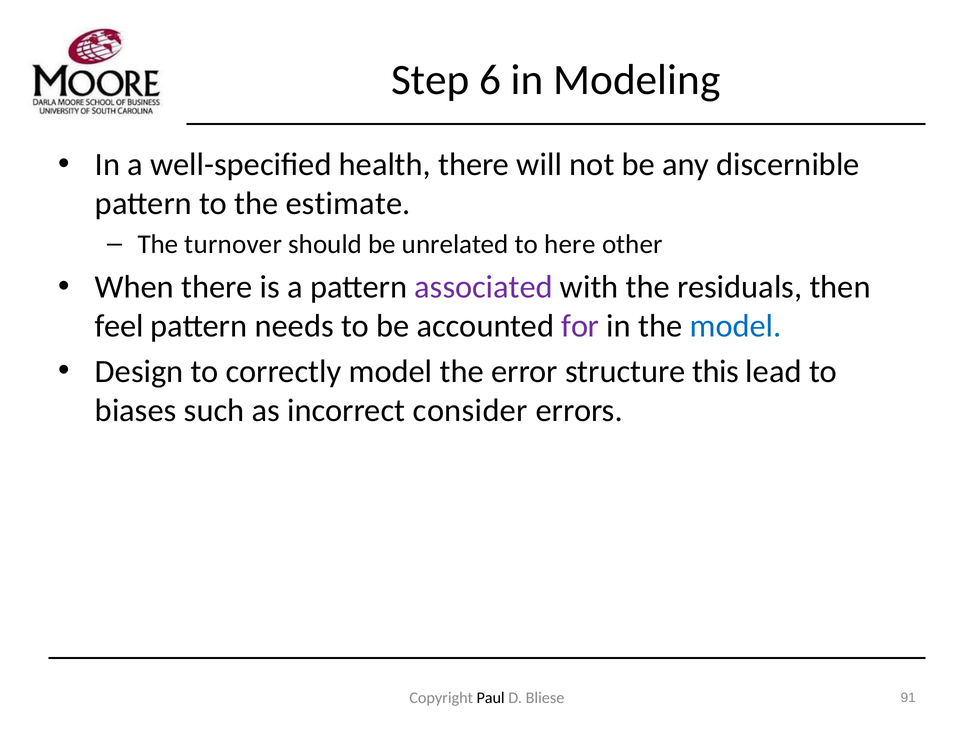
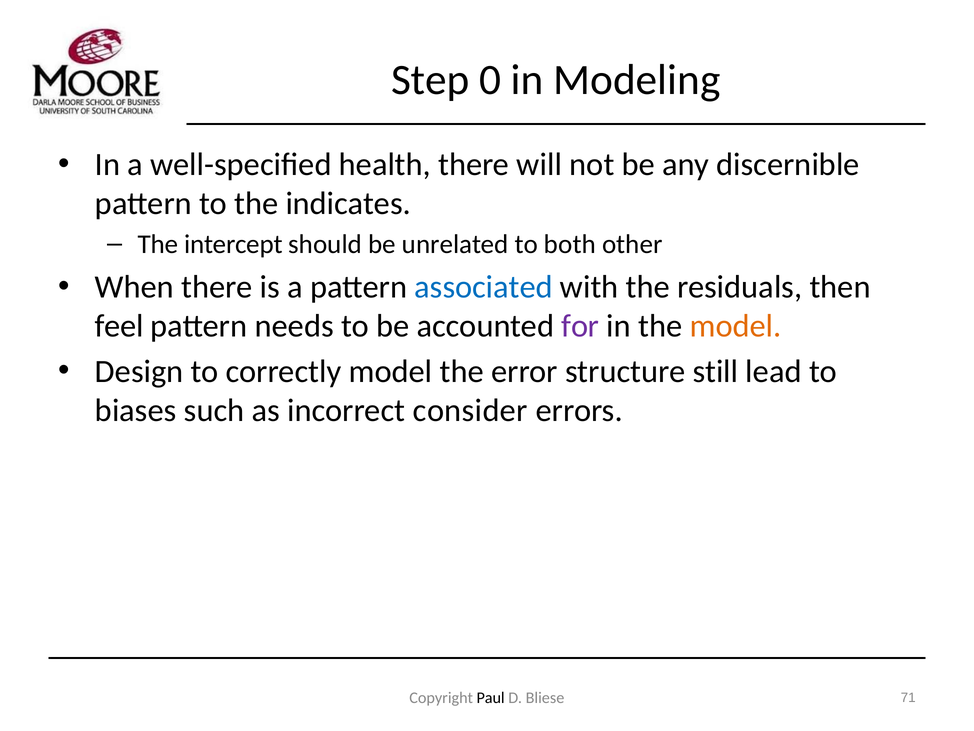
6: 6 -> 0 (490, 80)
estimate: estimate -> indicates (348, 204)
turnover: turnover -> intercept (233, 244)
here: here -> both (570, 244)
associated colour: purple -> blue (484, 287)
model colour: blue -> orange (736, 326)
this: this -> still (715, 371)
91: 91 -> 71 (908, 697)
